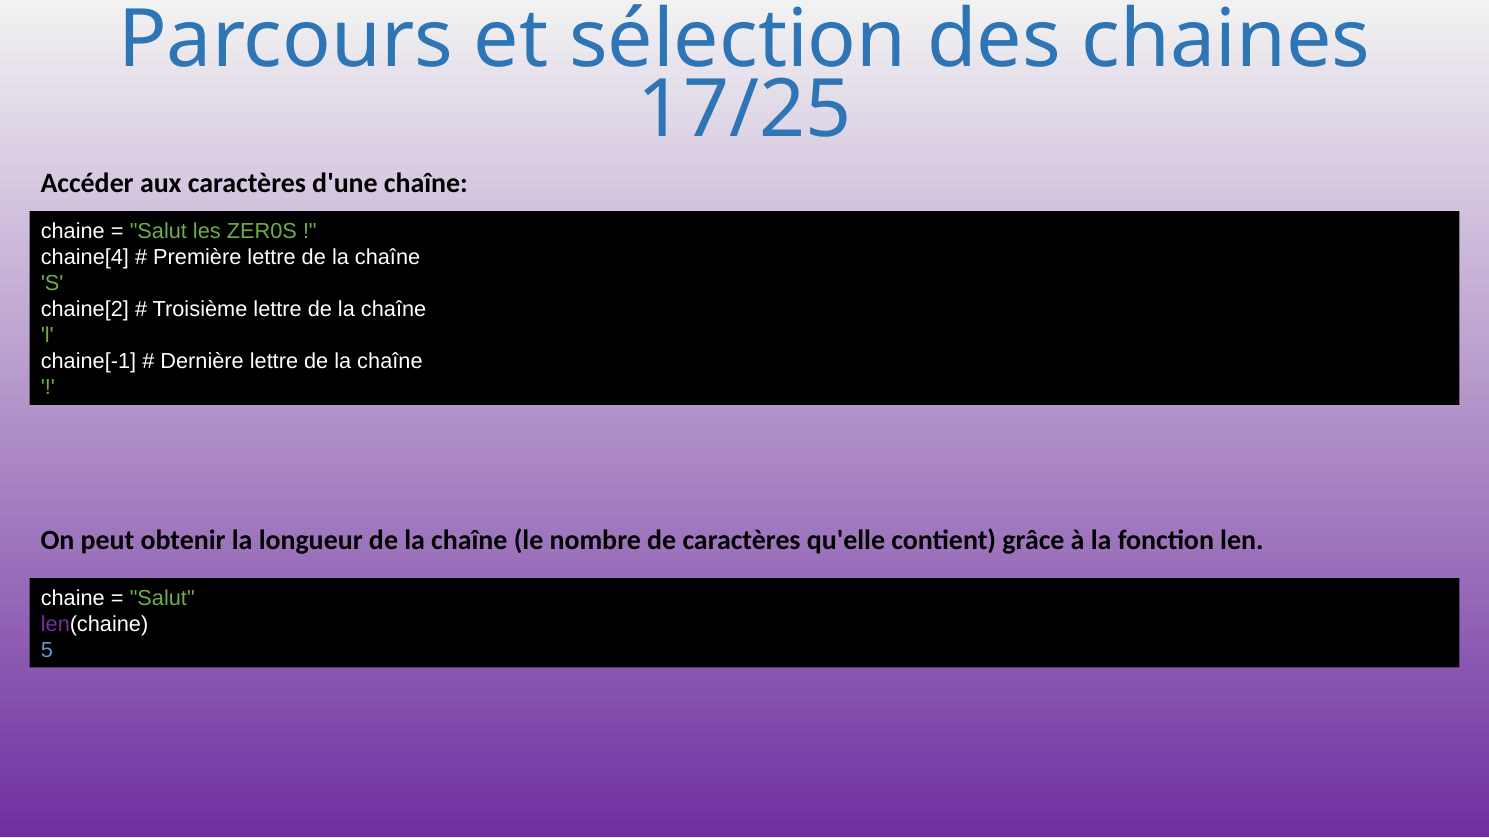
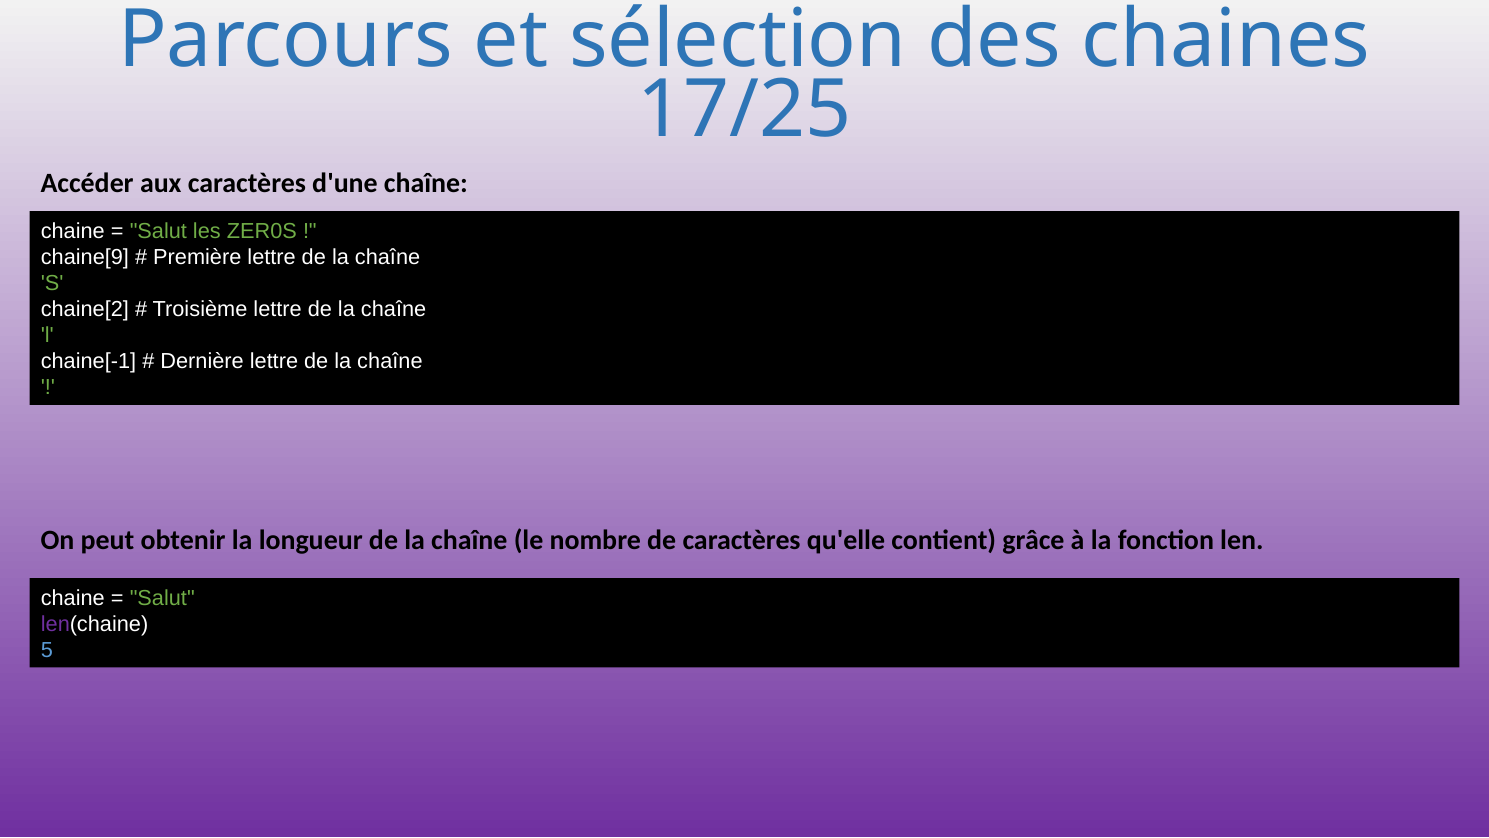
chaine[4: chaine[4 -> chaine[9 (85, 257)
